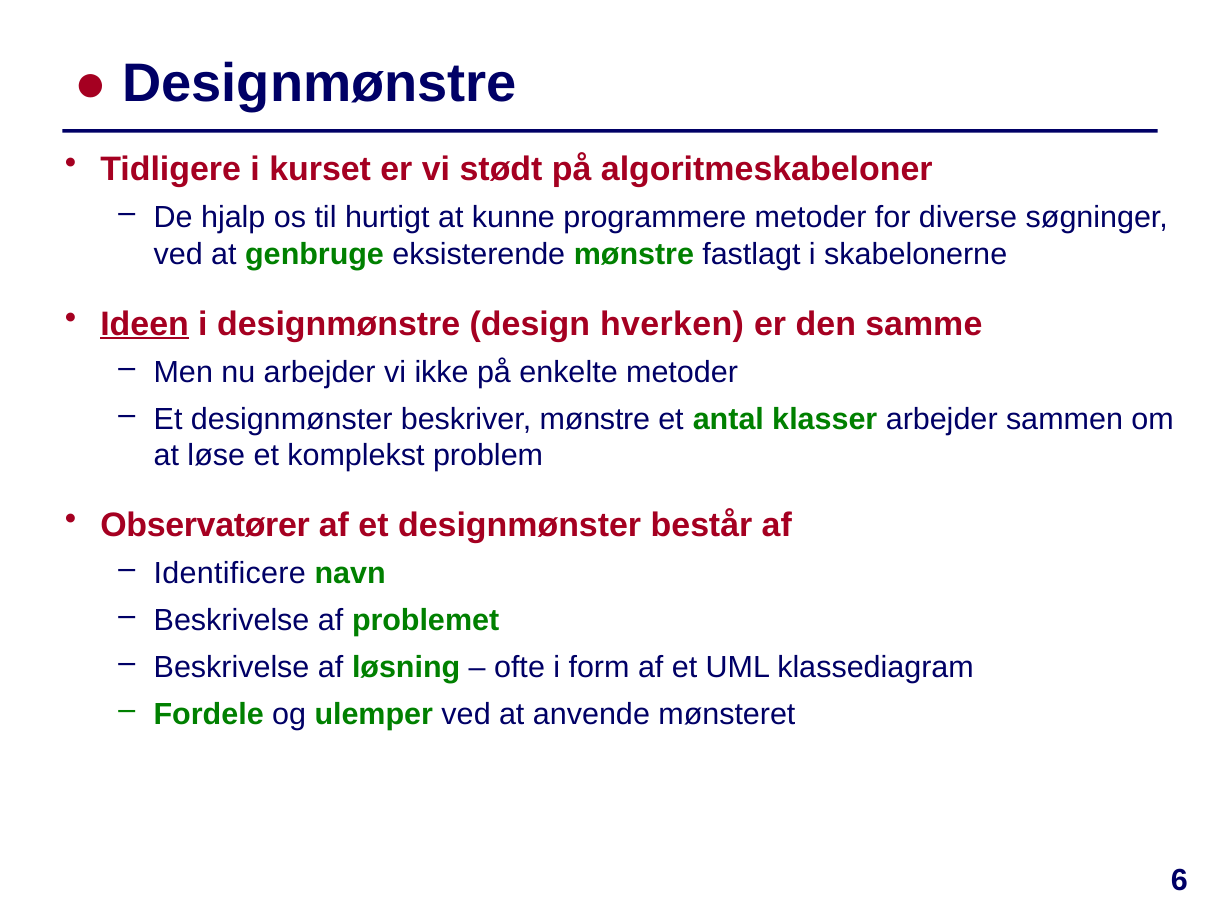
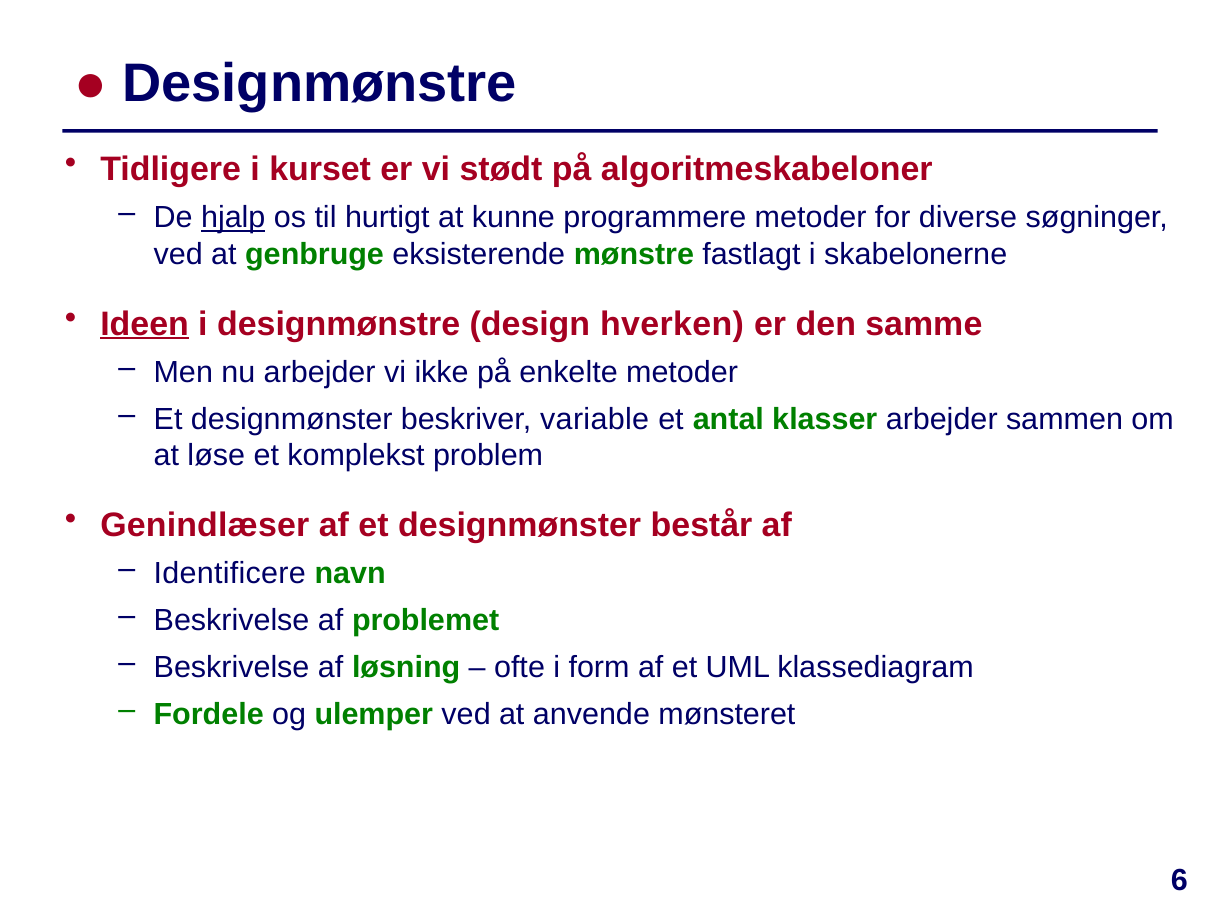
hjalp underline: none -> present (233, 218)
beskriver mønstre: mønstre -> variable (595, 419)
Observatører: Observatører -> Genindlæser (205, 525)
